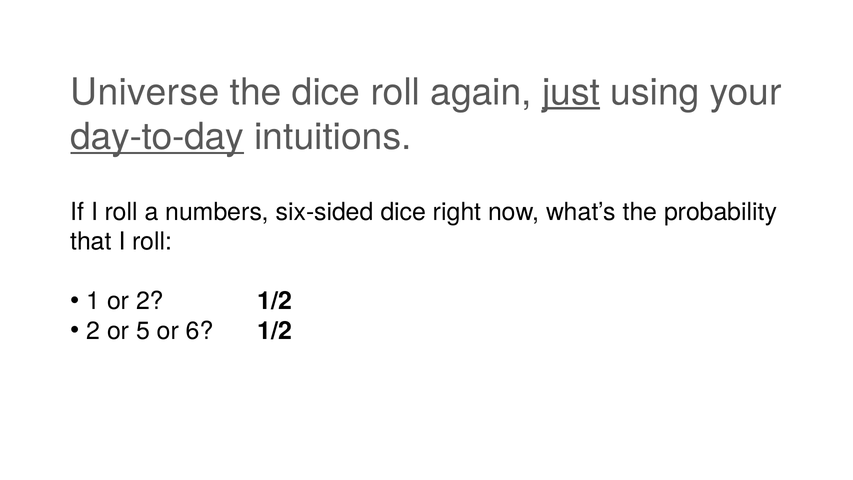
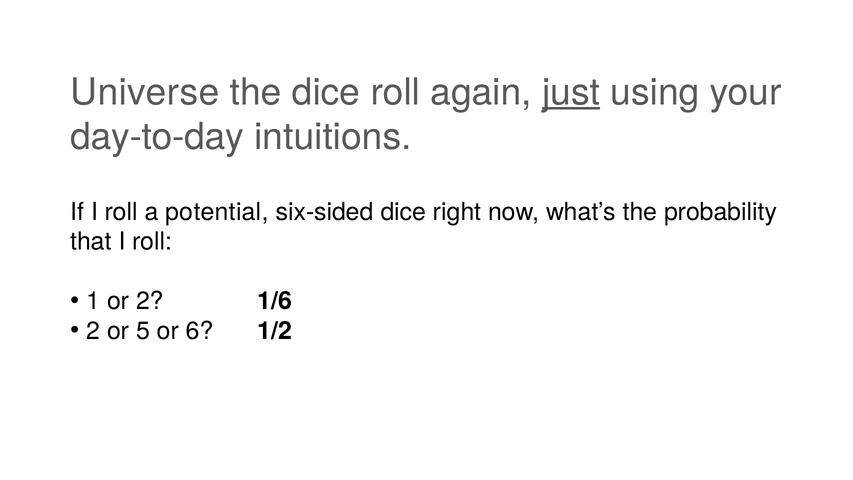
day-to-day underline: present -> none (157, 137)
numbers: numbers -> potential (217, 212)
1/2: 1/2 -> 1/6 (275, 301)
